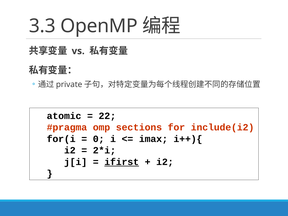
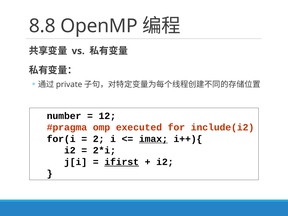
3.3: 3.3 -> 8.8 (42, 26)
atomic: atomic -> number (64, 116)
22: 22 -> 12 (107, 116)
sections: sections -> executed (139, 127)
0: 0 -> 2 (99, 139)
imax underline: none -> present (153, 139)
